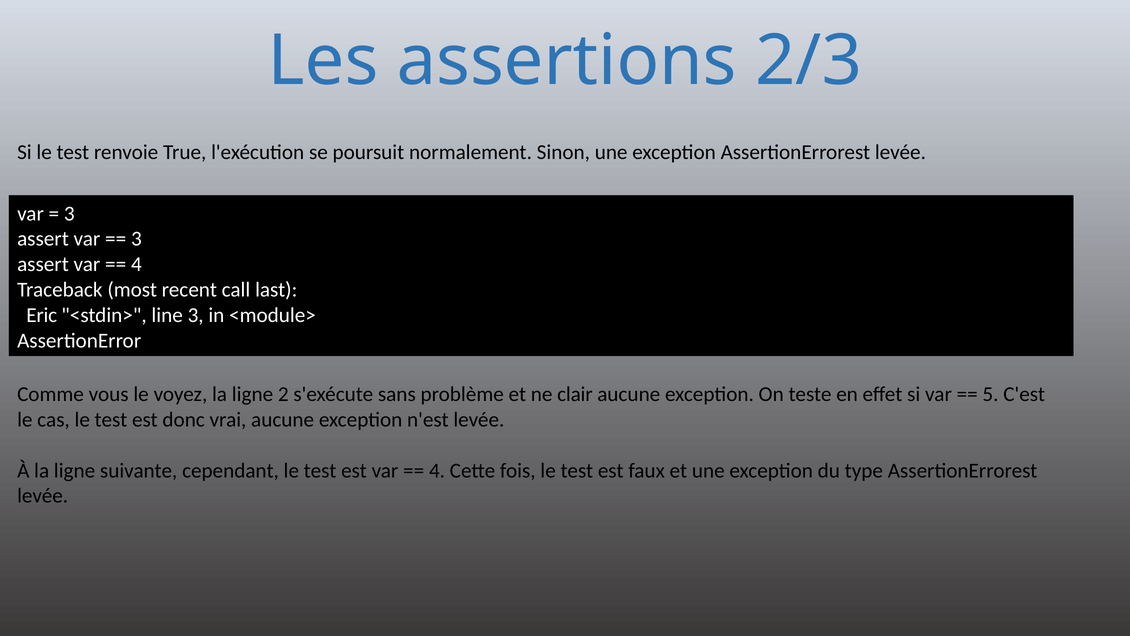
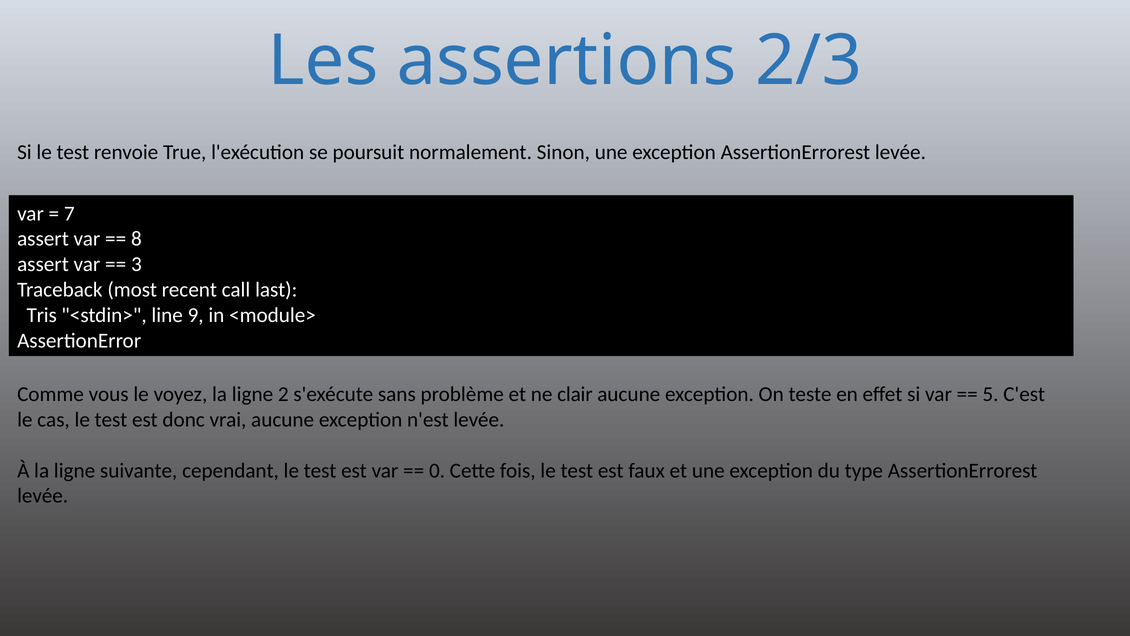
3: 3 -> 7 (69, 213)
3: 3 -> 8 (136, 239)
4: 4 -> 3 (136, 264)
Eric: Eric -> Tris (42, 315)
line 3: 3 -> 9 (196, 315)
4: 4 -> 0 (437, 470)
